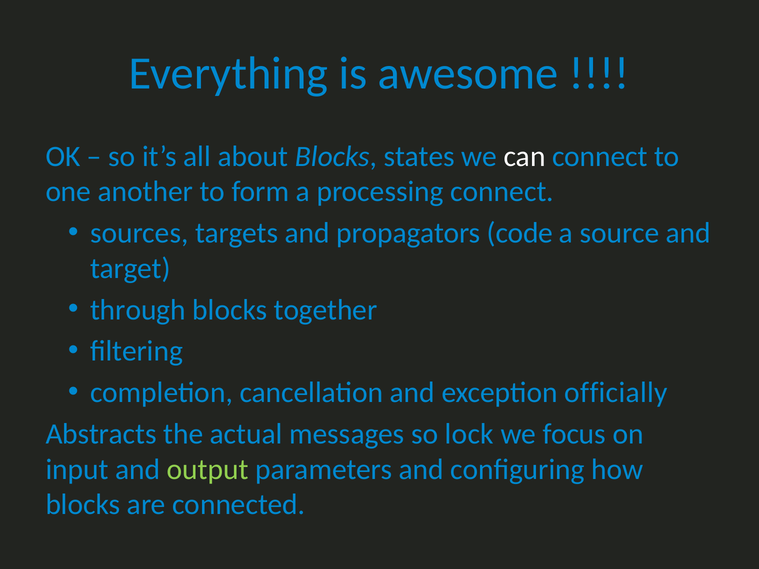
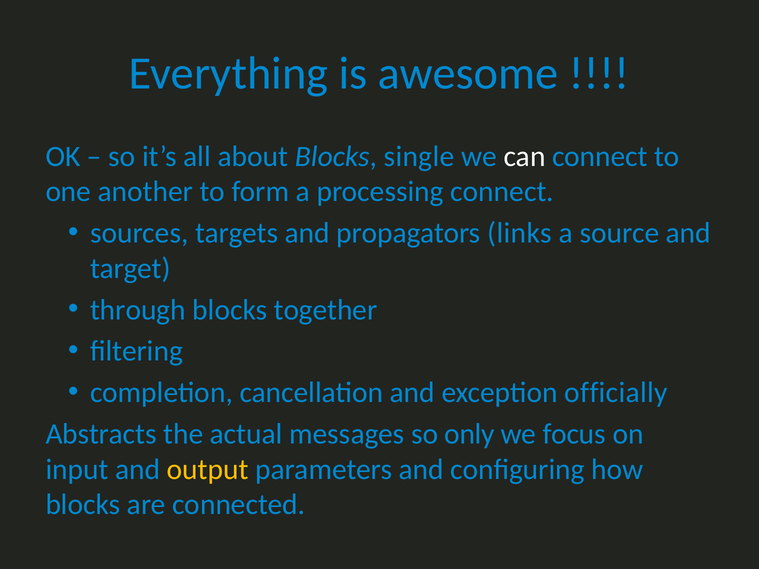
states: states -> single (419, 156)
code: code -> links (520, 233)
lock: lock -> only (470, 434)
output colour: light green -> yellow (208, 470)
